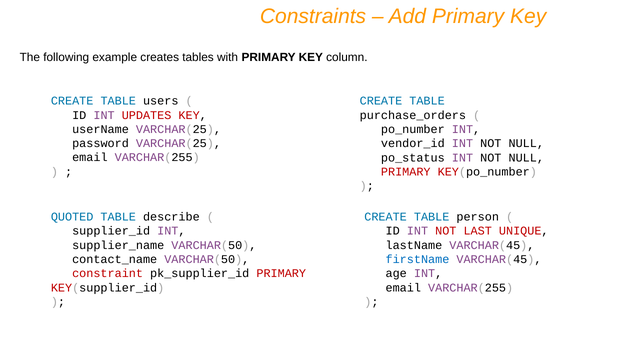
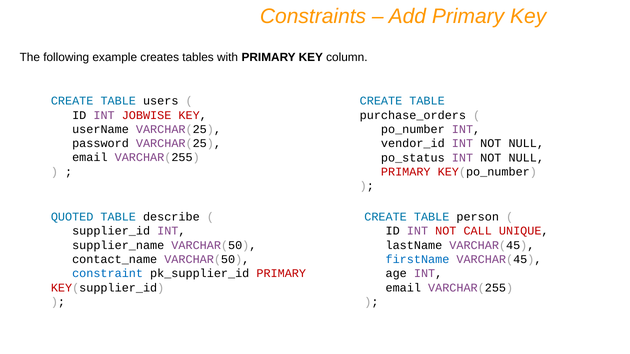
UPDATES: UPDATES -> JOBWISE (147, 115)
LAST: LAST -> CALL (478, 231)
constraint colour: red -> blue (108, 274)
